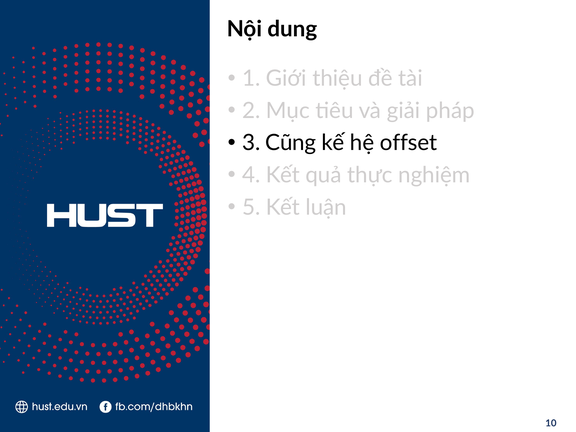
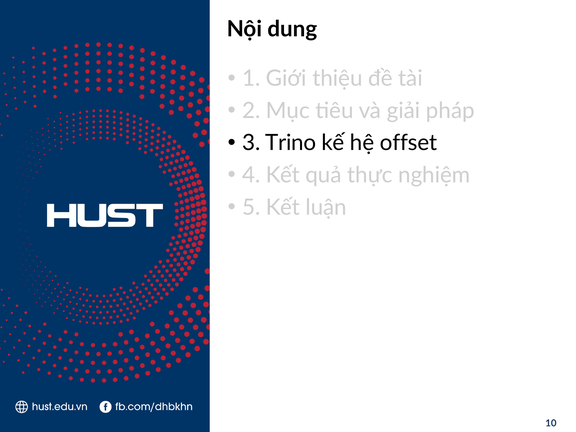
Cũng: Cũng -> Trino (291, 143)
